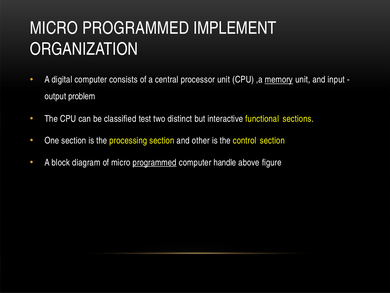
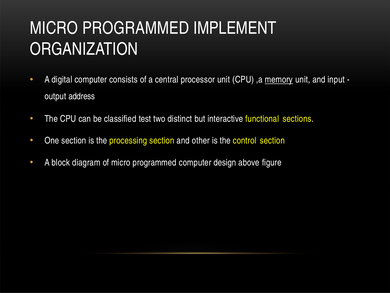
problem: problem -> address (82, 96)
programmed underline: present -> none (155, 162)
handle: handle -> design (225, 162)
